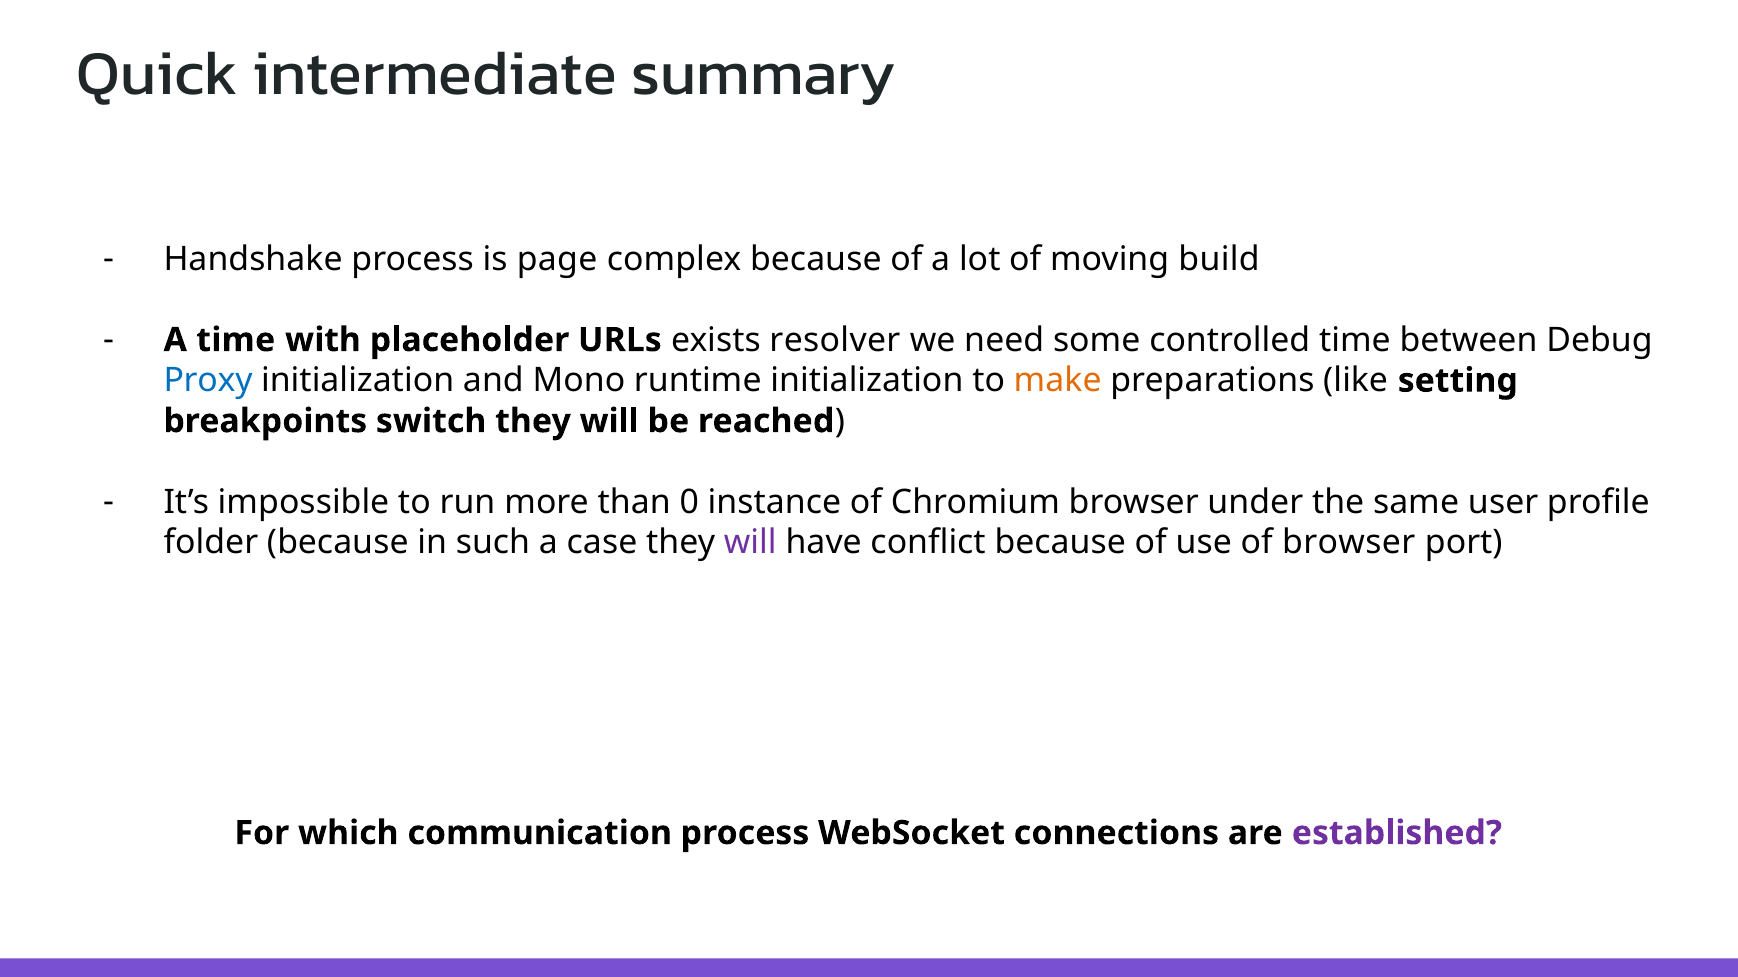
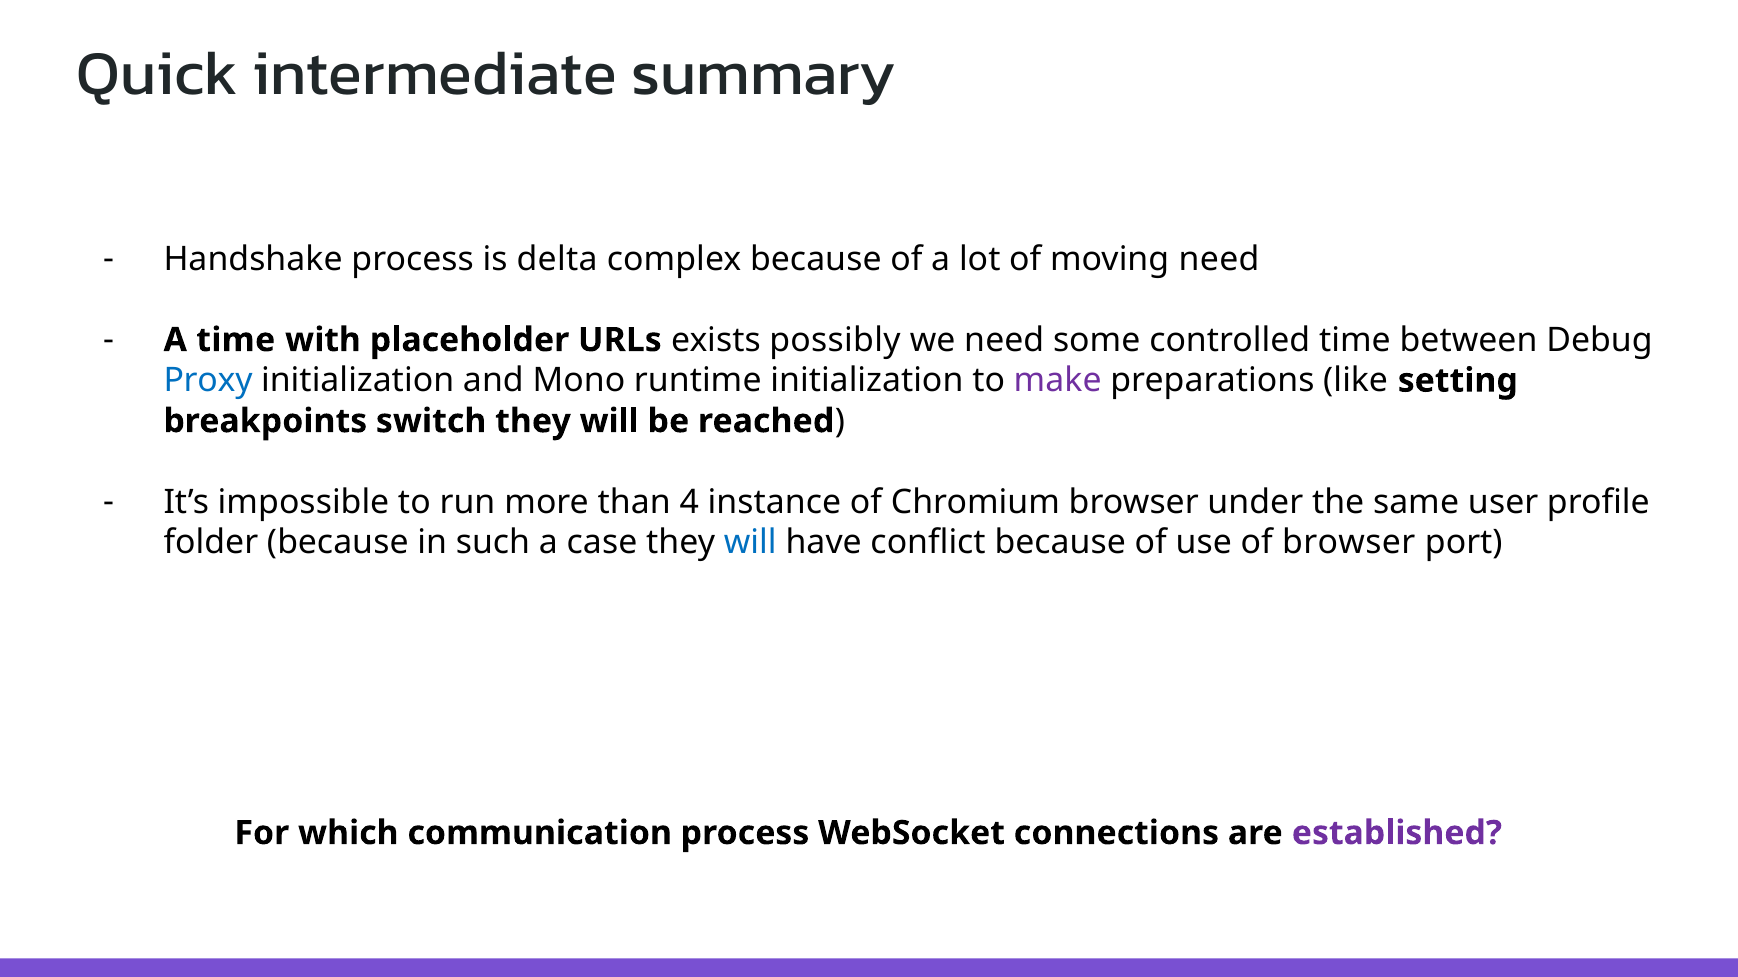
page: page -> delta (557, 259)
moving build: build -> need (1219, 259)
resolver: resolver -> possibly (835, 340)
make colour: orange -> purple (1058, 381)
0: 0 -> 4 (689, 503)
will colour: purple -> blue (750, 543)
